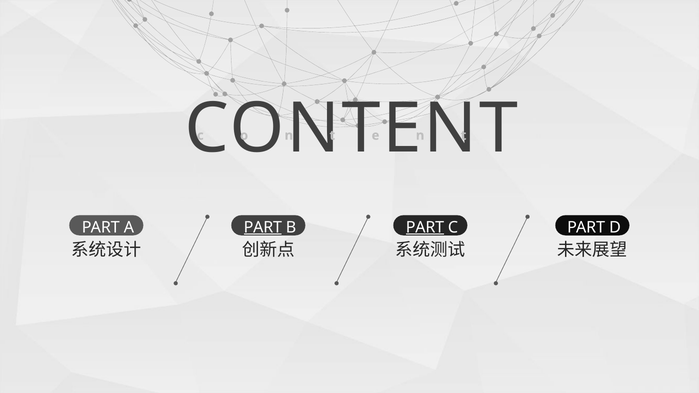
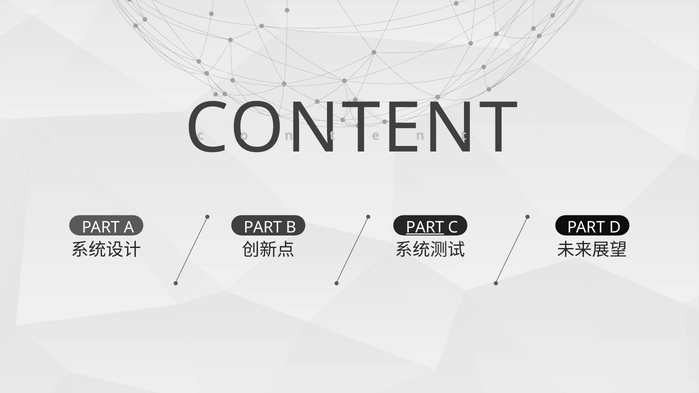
PART underline: present -> none (263, 227)
